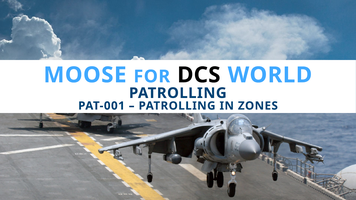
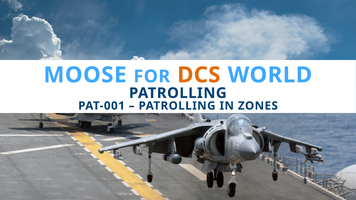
DCS colour: black -> orange (199, 75)
